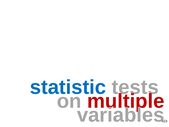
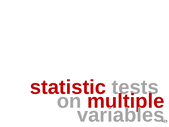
statistic colour: blue -> red (68, 87)
